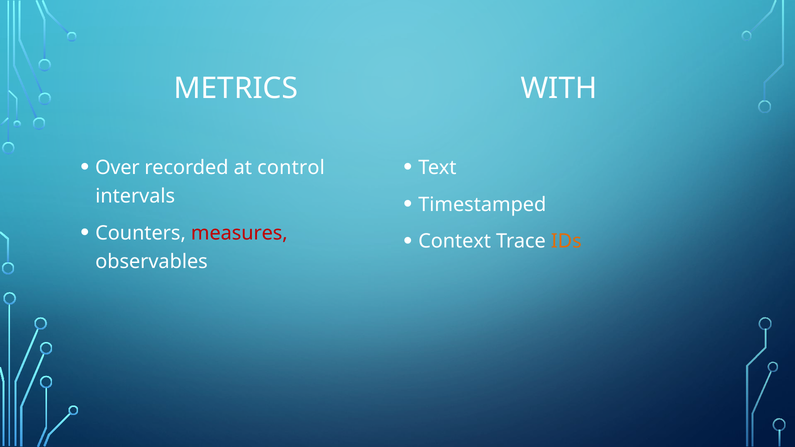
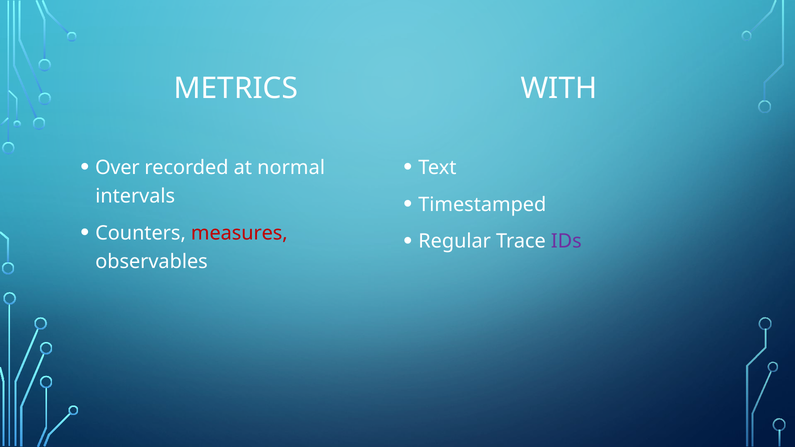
control: control -> normal (291, 168)
Context: Context -> Regular (455, 242)
IDs colour: orange -> purple (566, 242)
